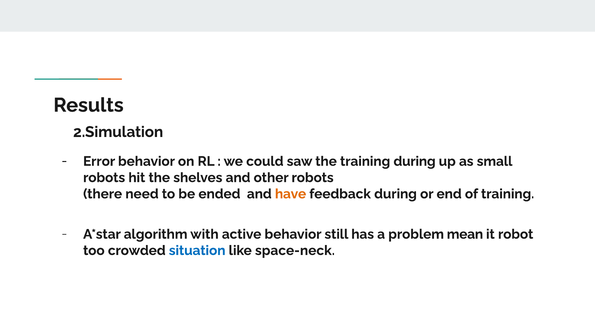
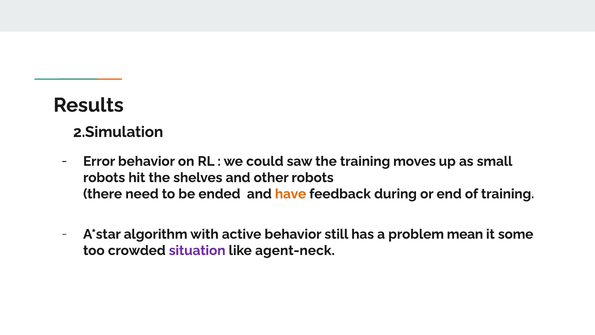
training during: during -> moves (415, 161)
robot: robot -> some (516, 234)
situation colour: blue -> purple (197, 250)
space-neck: space-neck -> agent-neck (295, 250)
